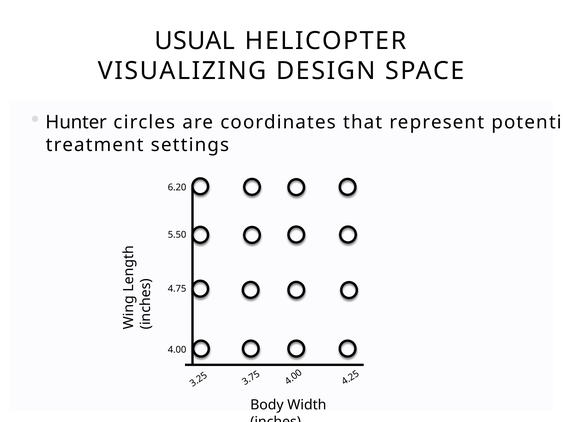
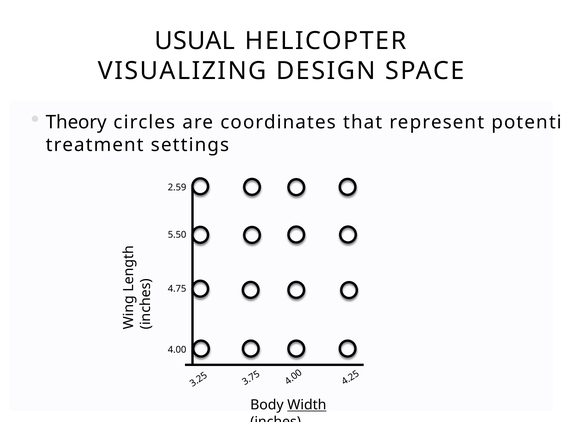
Hunter: Hunter -> Theory (76, 122)
6.20: 6.20 -> 2.59 (177, 188)
Width underline: none -> present (307, 405)
